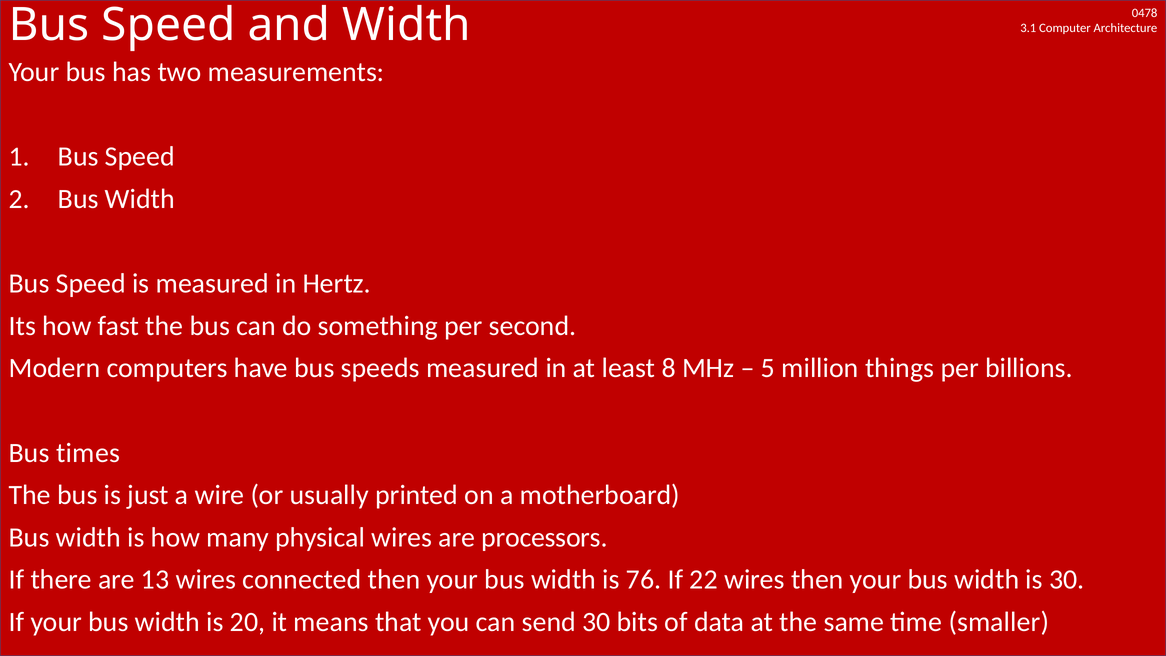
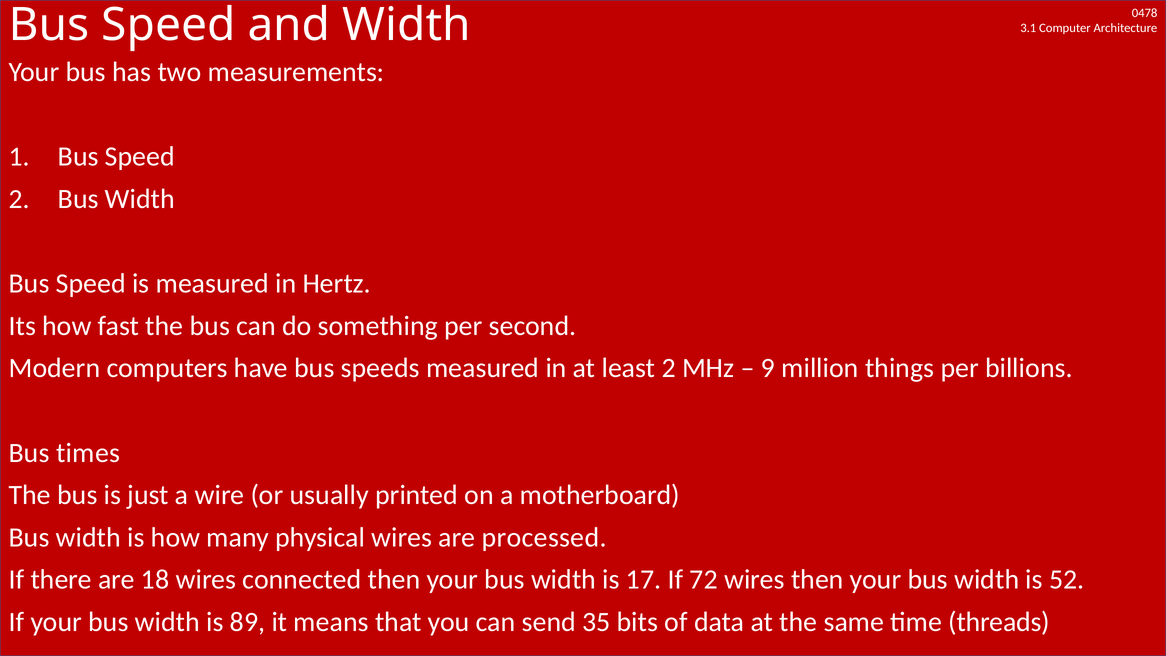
least 8: 8 -> 2 (669, 368)
5: 5 -> 9 (768, 368)
processors: processors -> processed (544, 537)
13: 13 -> 18 (155, 580)
76: 76 -> 17 (644, 580)
22: 22 -> 72 (704, 580)
is 30: 30 -> 52 (1067, 580)
20: 20 -> 89 (248, 622)
send 30: 30 -> 35 (596, 622)
smaller: smaller -> threads (999, 622)
